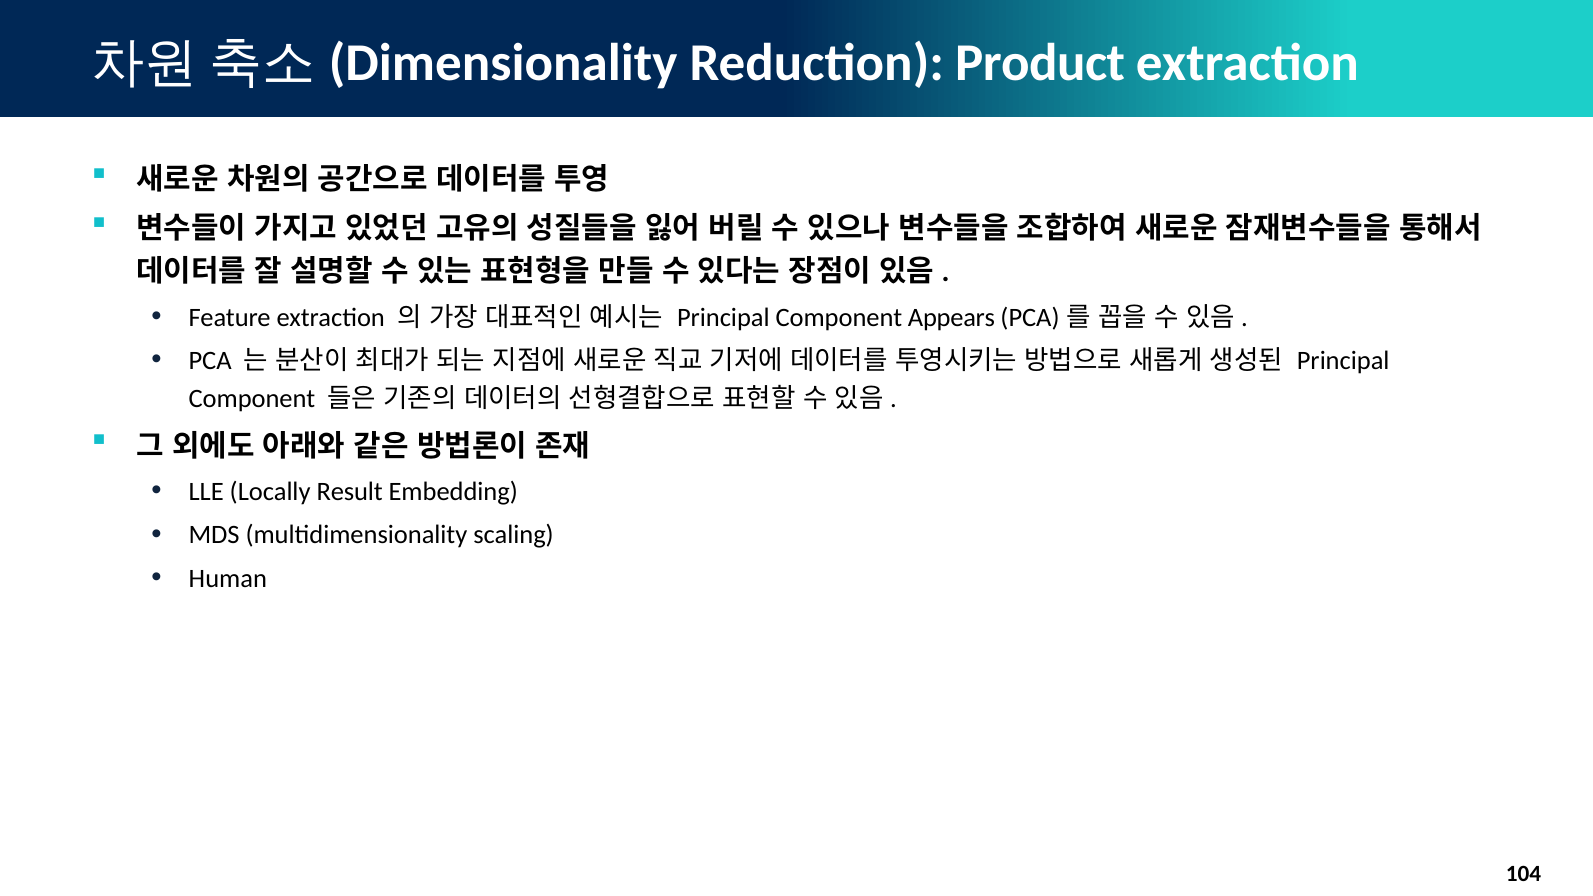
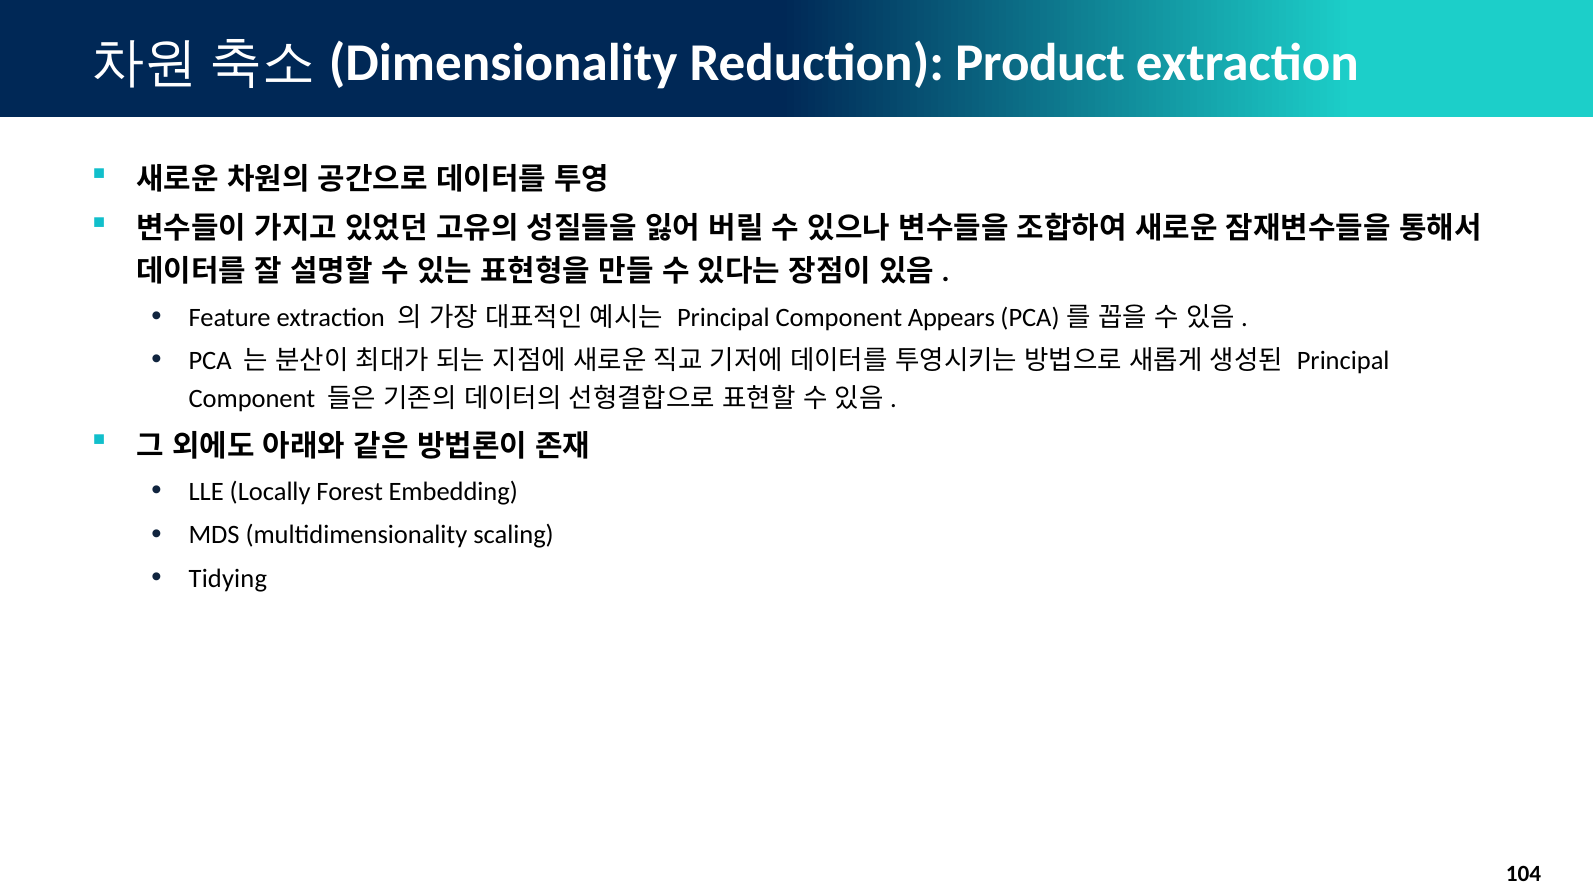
Result: Result -> Forest (350, 491)
Human: Human -> Tidying (228, 579)
